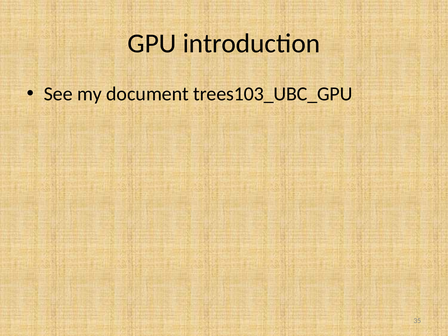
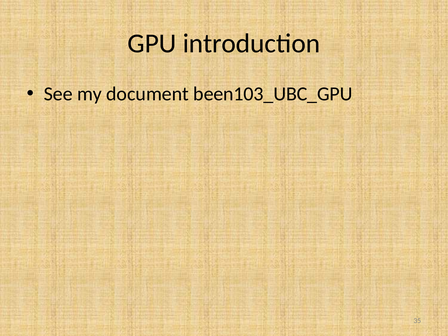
trees103_UBC_GPU: trees103_UBC_GPU -> been103_UBC_GPU (273, 94)
